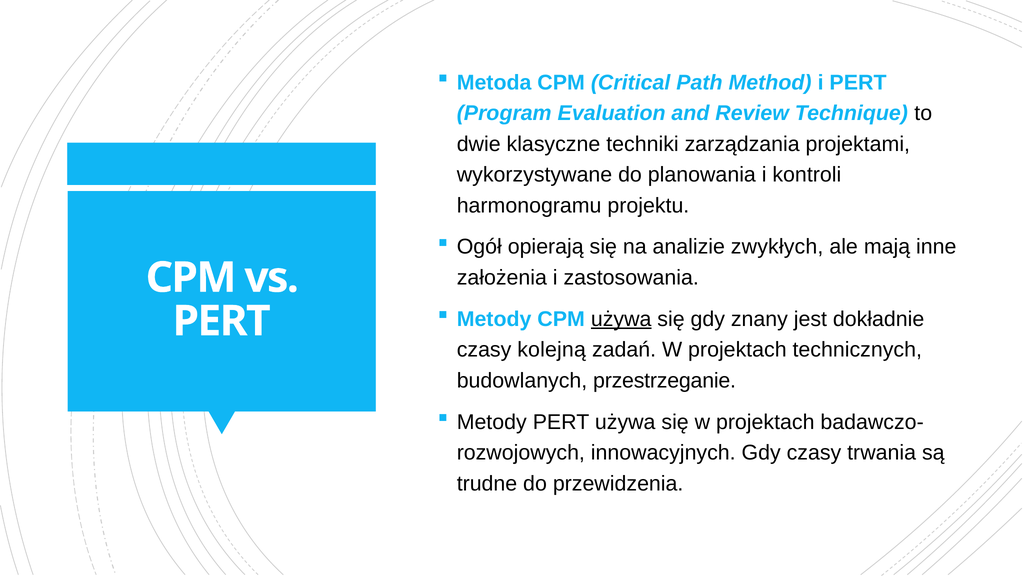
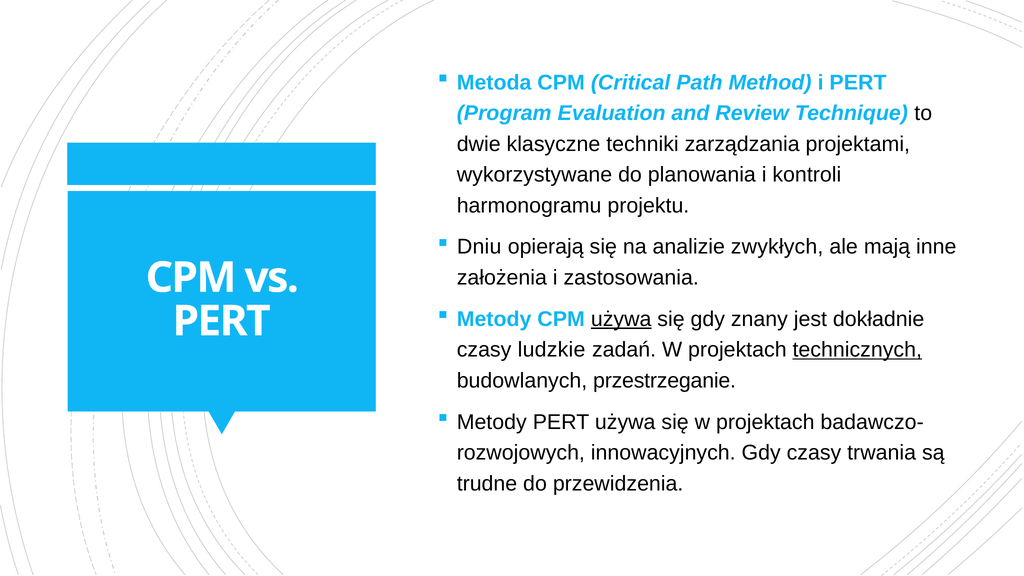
Ogół: Ogół -> Dniu (479, 247)
kolejną: kolejną -> ludzkie (552, 350)
technicznych underline: none -> present (857, 350)
